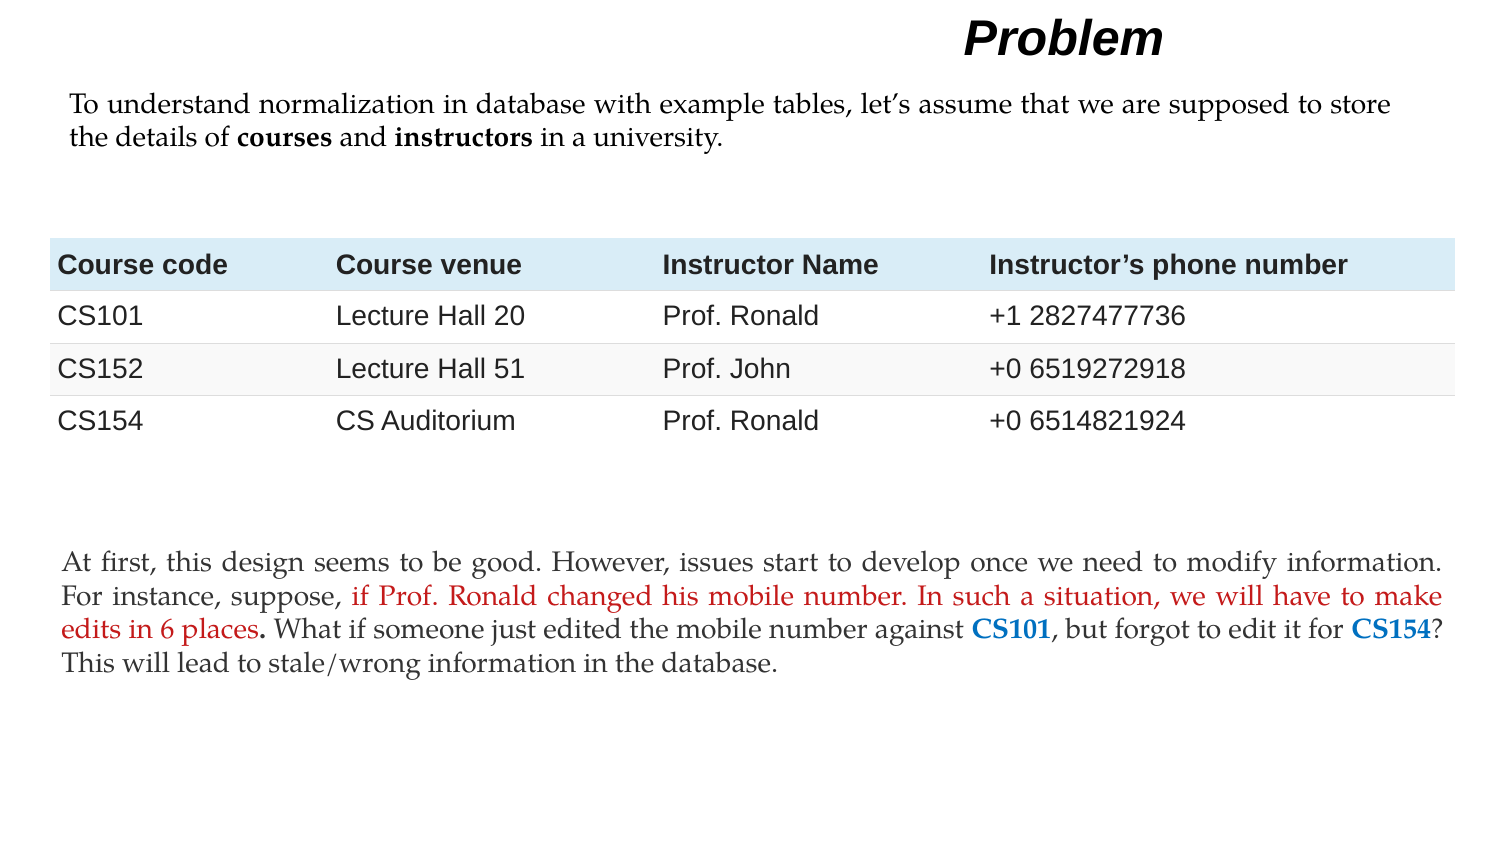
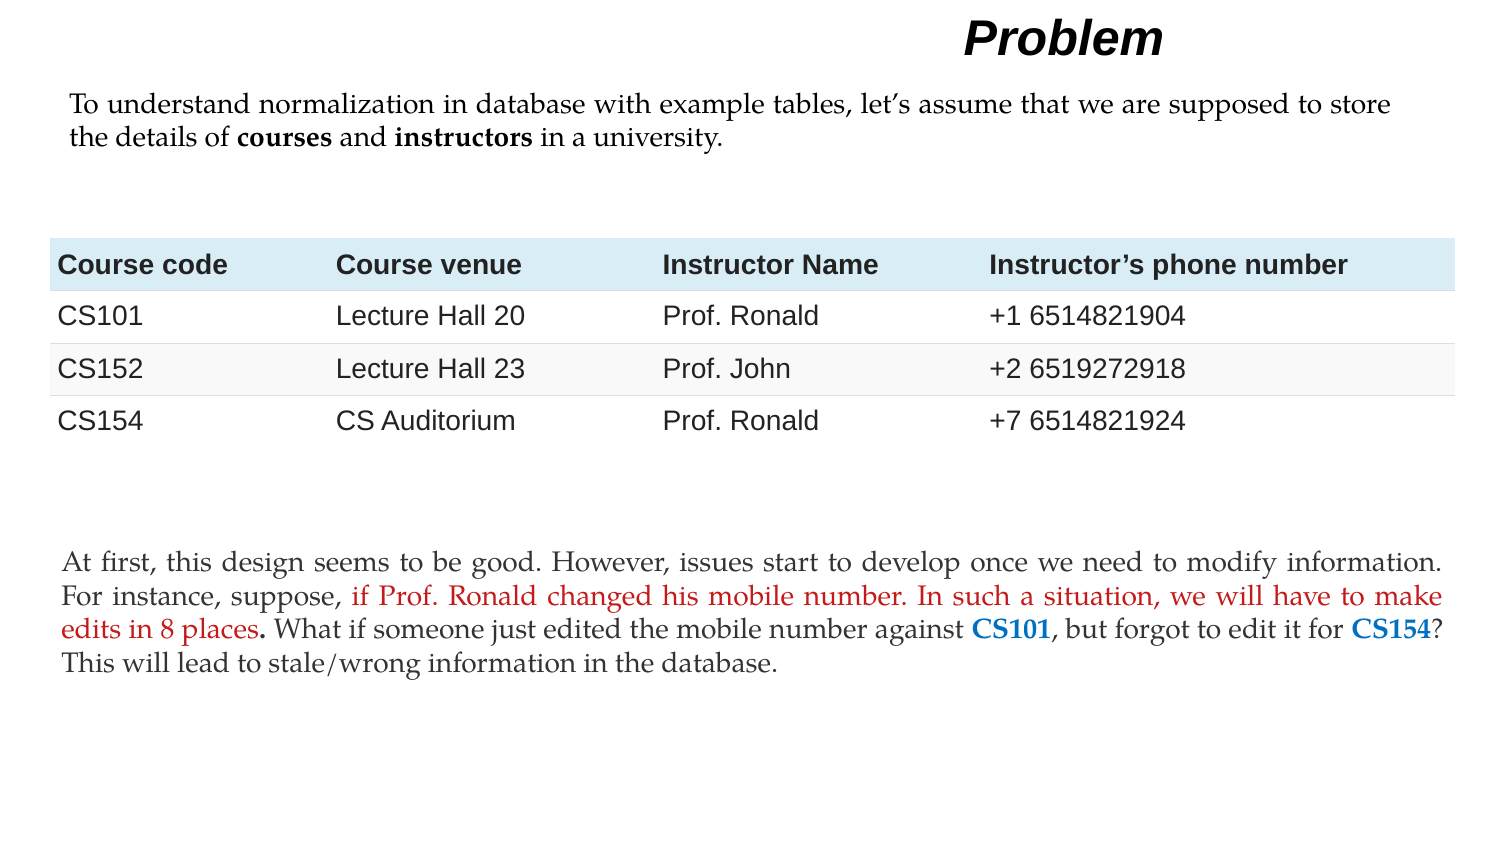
2827477736: 2827477736 -> 6514821904 (1108, 316)
51: 51 -> 23 (510, 369)
John +0: +0 -> +2 (1006, 369)
Ronald +0: +0 -> +7 (1006, 422)
6: 6 -> 8 (167, 630)
